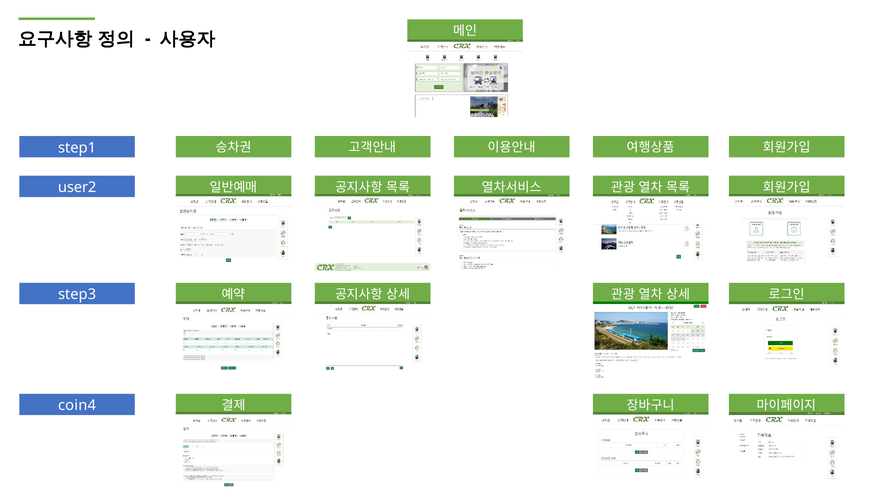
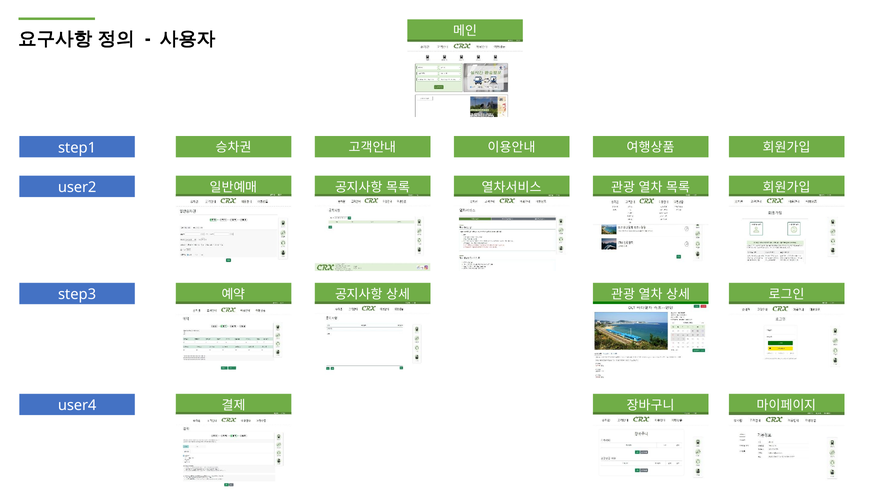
coin4: coin4 -> user4 (77, 405)
